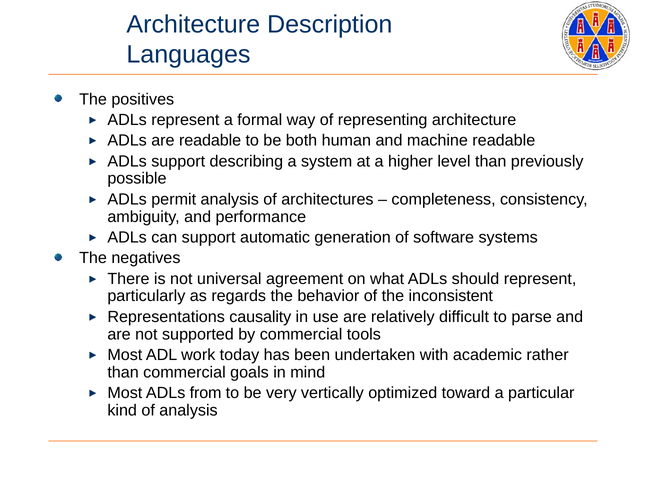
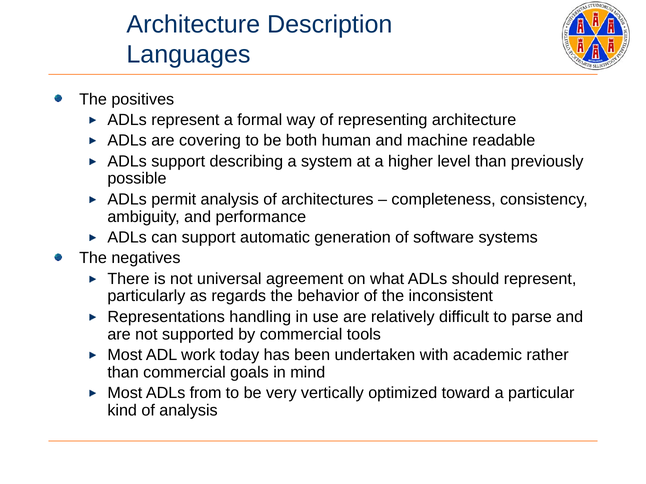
are readable: readable -> covering (210, 141)
causality: causality -> handling (260, 317)
